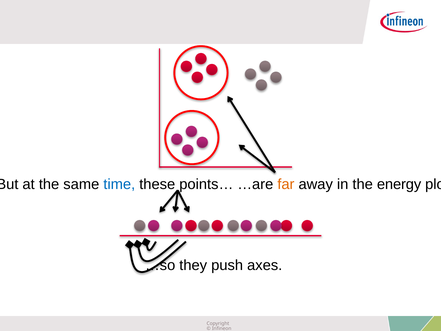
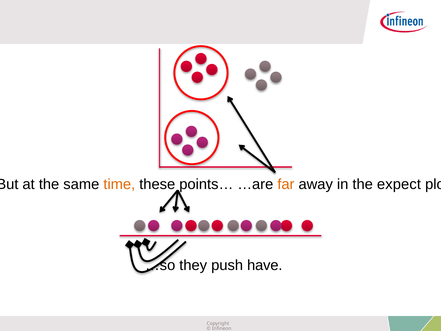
time colour: blue -> orange (119, 184)
energy: energy -> expect (399, 184)
axes: axes -> have (265, 265)
